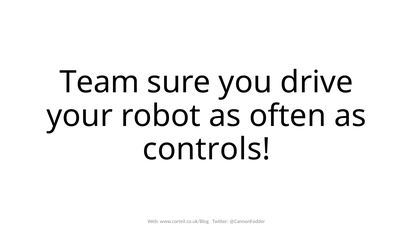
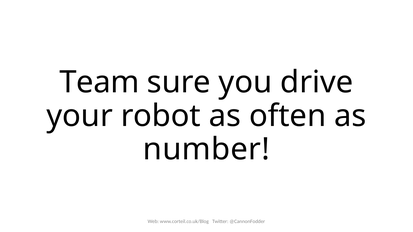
controls: controls -> number (206, 149)
